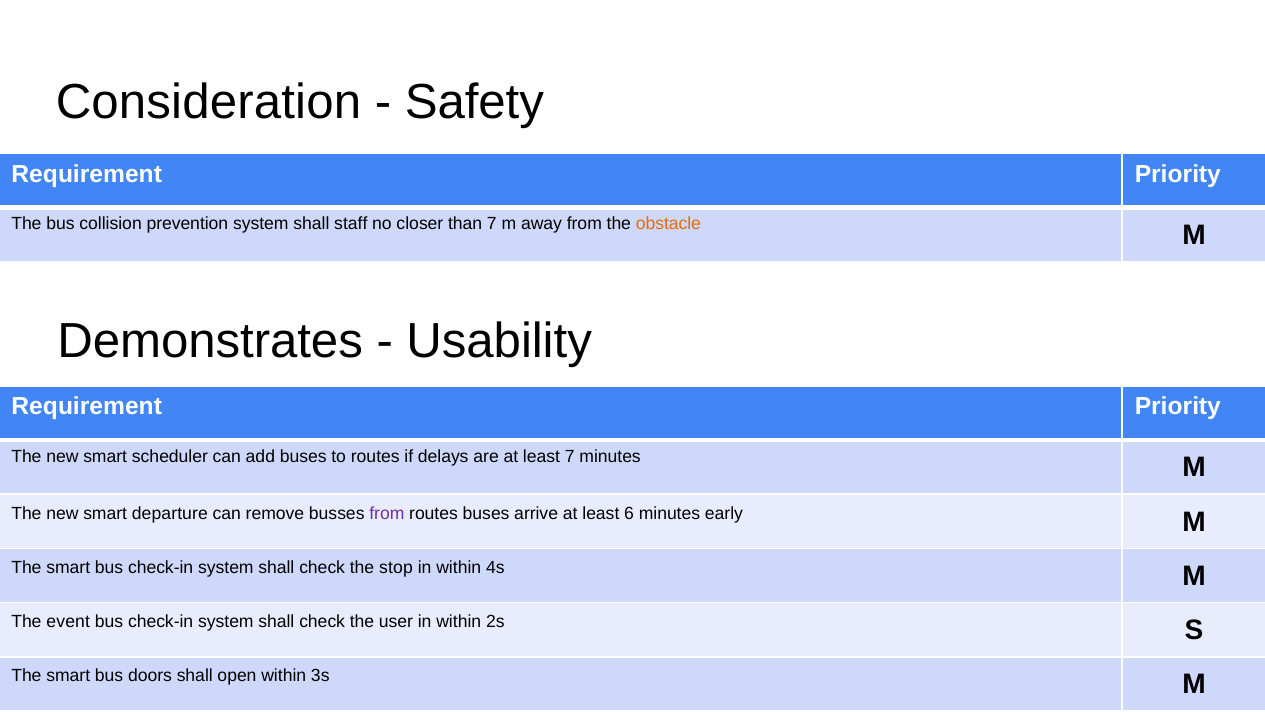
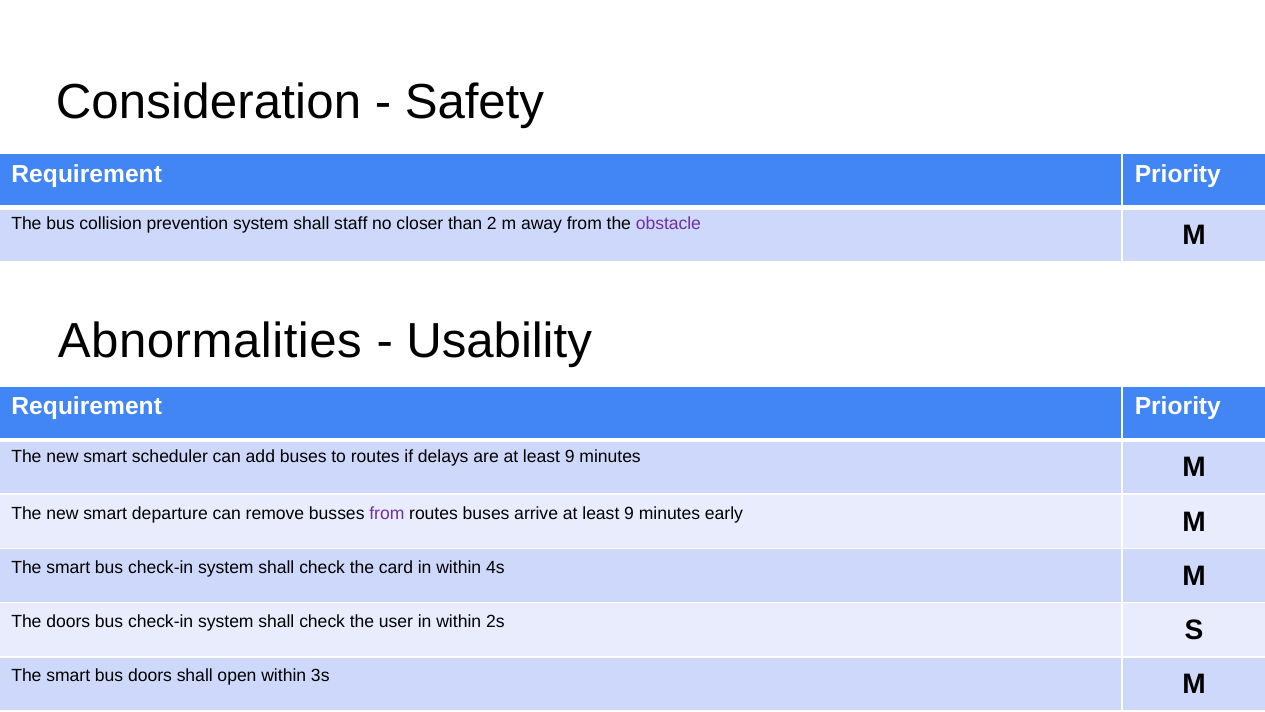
than 7: 7 -> 2 (492, 224)
obstacle colour: orange -> purple (668, 224)
Demonstrates: Demonstrates -> Abnormalities (210, 341)
are at least 7: 7 -> 9 (570, 456)
arrive at least 6: 6 -> 9 (629, 513)
stop: stop -> card (396, 567)
The event: event -> doors (68, 621)
